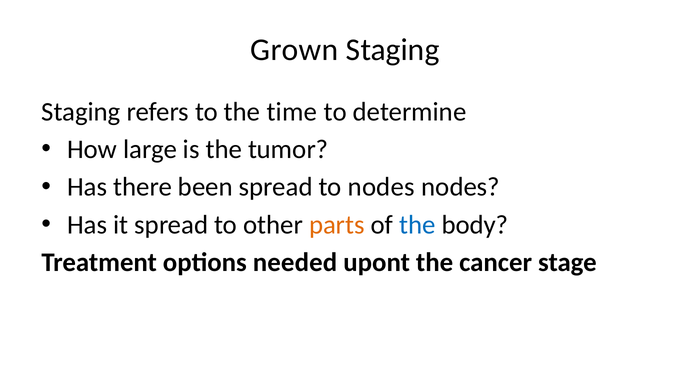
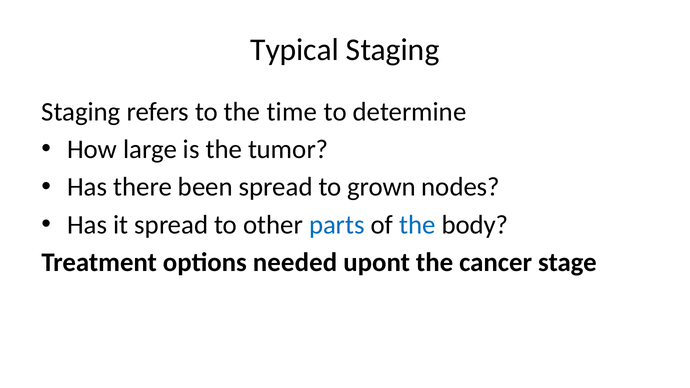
Grown: Grown -> Typical (295, 50)
to nodes: nodes -> grown (382, 187)
parts colour: orange -> blue (337, 225)
